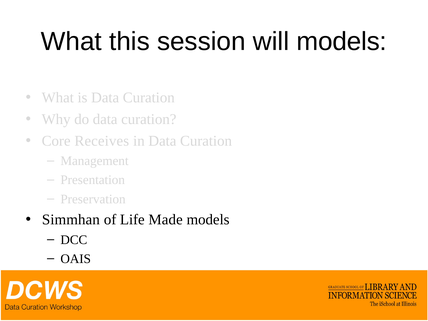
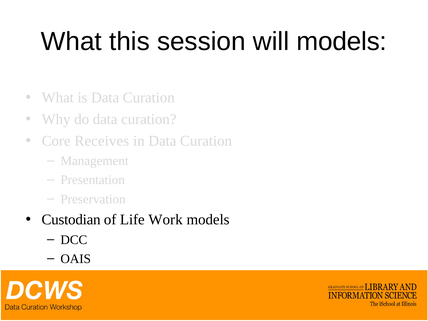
Simmhan: Simmhan -> Custodian (71, 220)
Made: Made -> Work (166, 220)
